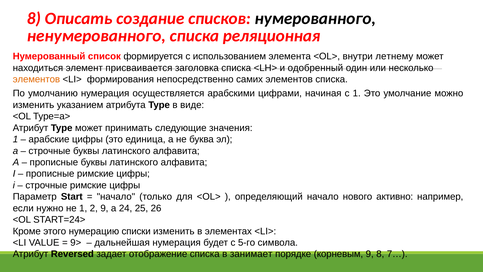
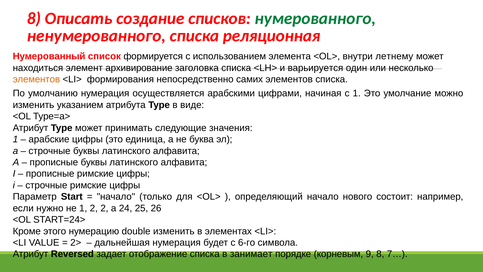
нумерованного colour: black -> green (315, 19)
присваивается: присваивается -> архивирование (139, 68)
одобренный: одобренный -> варьируется (315, 68)
активно: активно -> состоит (395, 197)
2 9: 9 -> 2 (104, 208)
списки: списки -> double (136, 231)
9>: 9> -> 2> (76, 242)
5-го: 5-го -> 6-го (247, 242)
